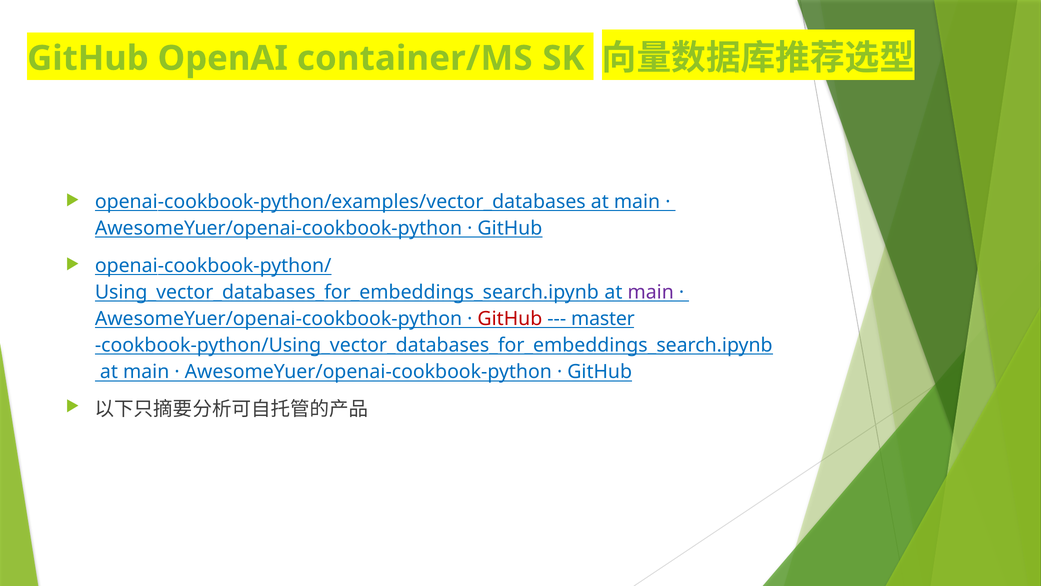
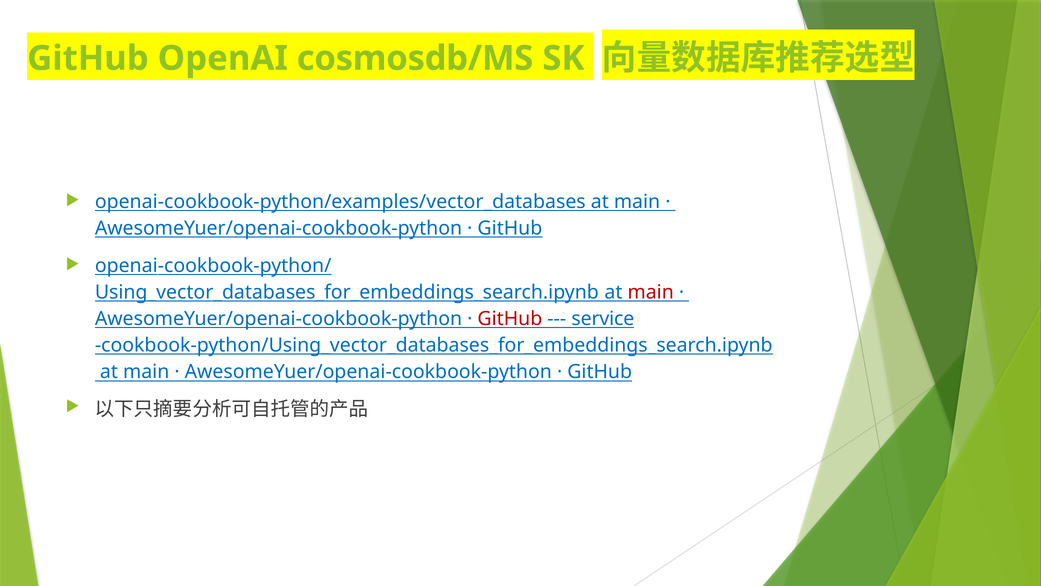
container/MS: container/MS -> cosmosdb/MS (415, 58)
main colour: purple -> red (651, 292)
master: master -> service (603, 319)
